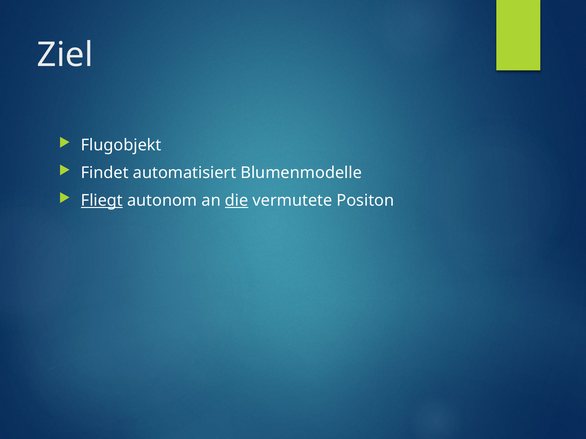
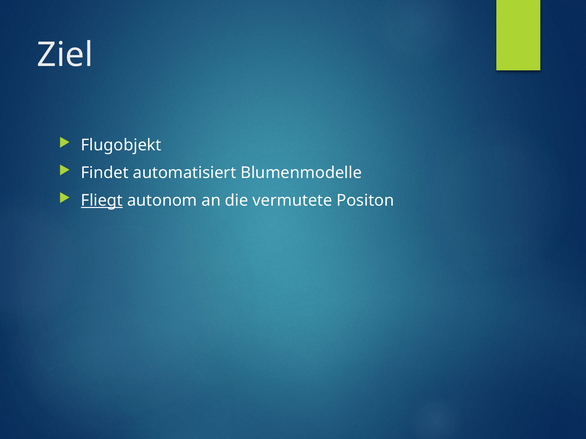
die underline: present -> none (237, 201)
